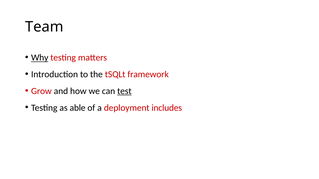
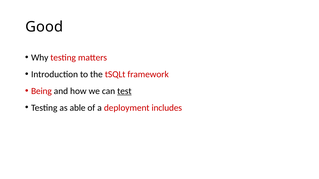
Team: Team -> Good (44, 27)
Why underline: present -> none (40, 58)
Grow: Grow -> Being (41, 91)
